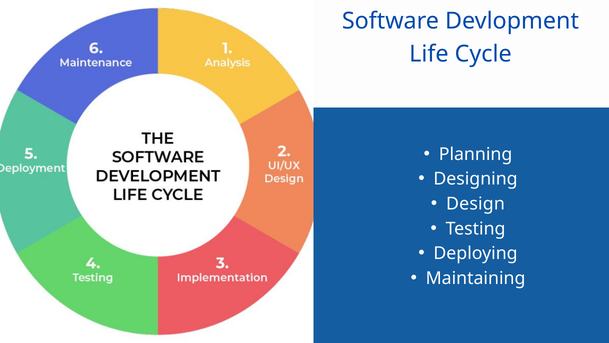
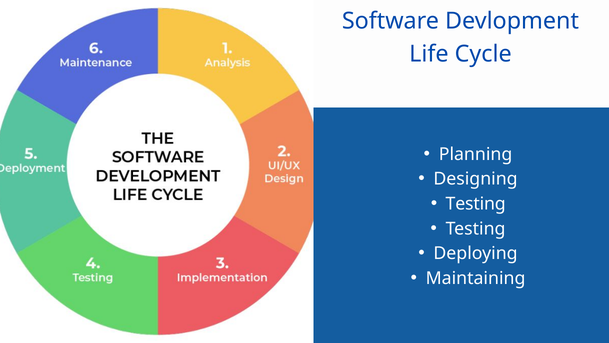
Design: Design -> Testing (476, 204)
